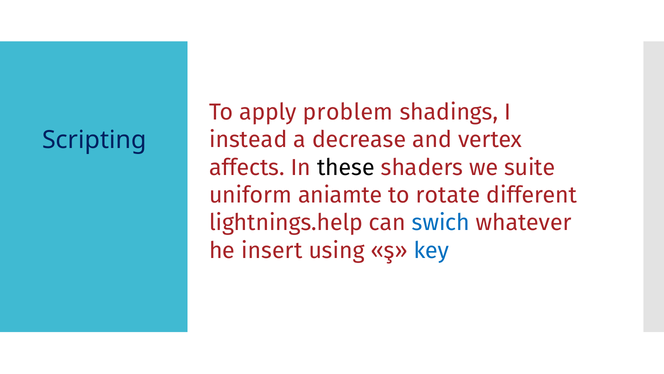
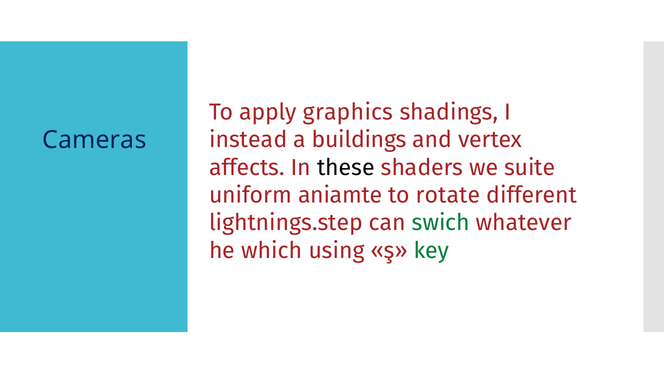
problem: problem -> graphics (348, 112)
decrease: decrease -> buildings (359, 140)
Scripting: Scripting -> Cameras (94, 140)
lightnings.help: lightnings.help -> lightnings.step (286, 223)
swich colour: blue -> green (441, 223)
insert: insert -> which (272, 250)
key colour: blue -> green (432, 250)
